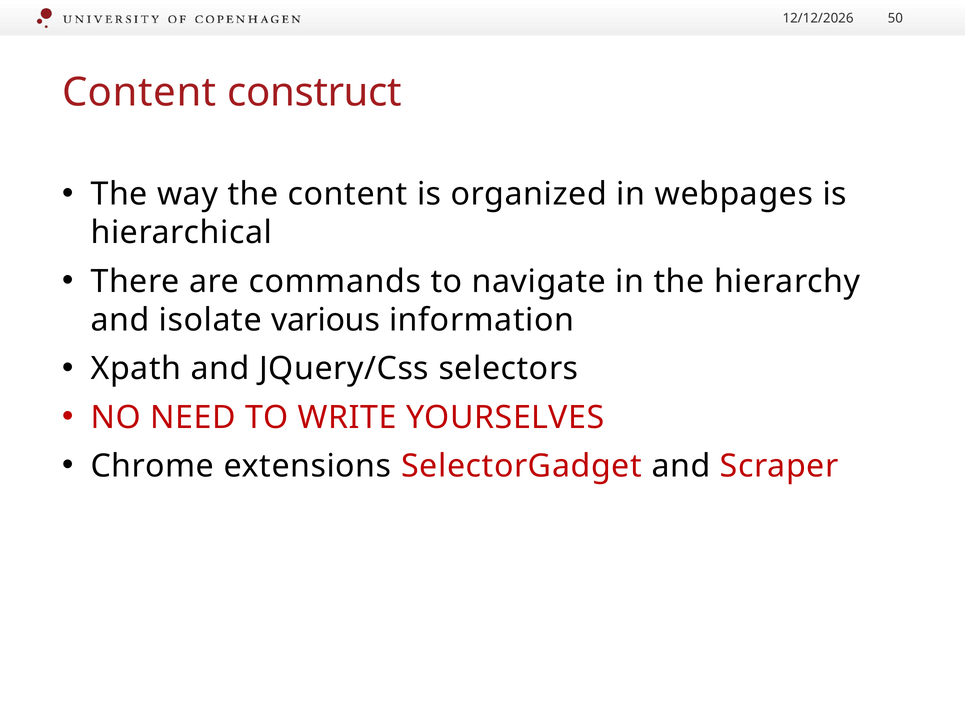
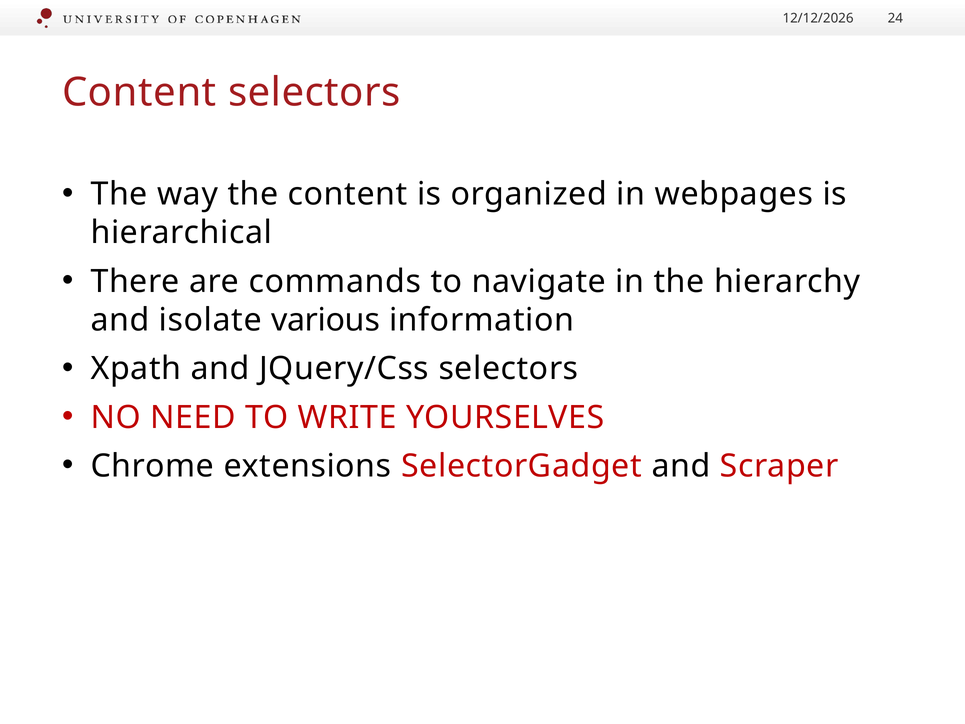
50: 50 -> 24 (895, 18)
Content construct: construct -> selectors (314, 92)
